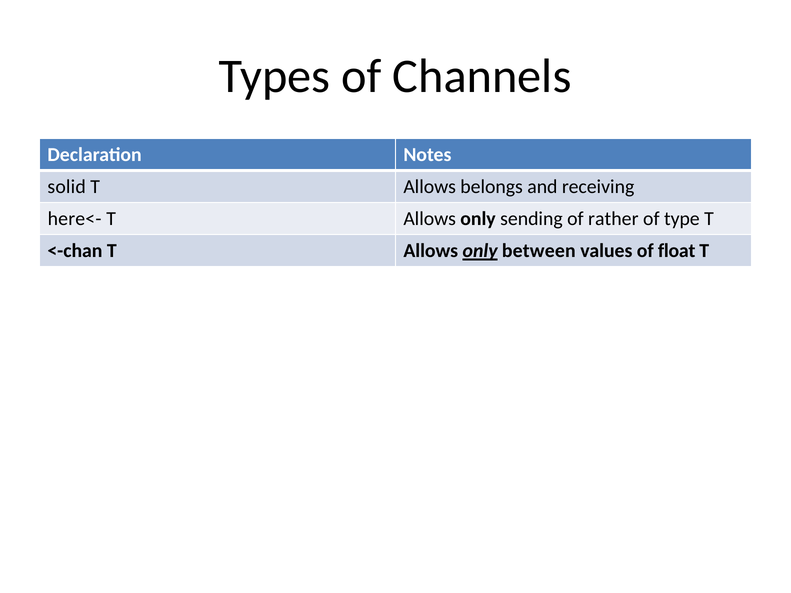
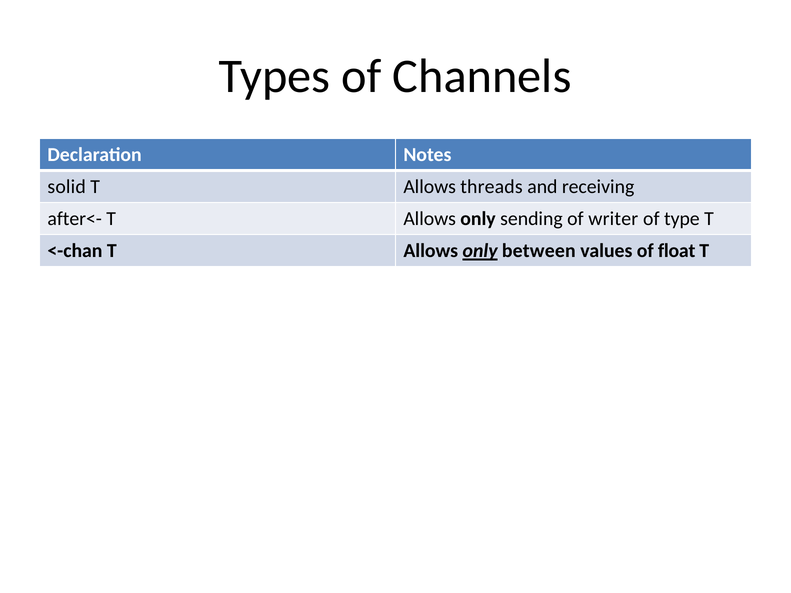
belongs: belongs -> threads (491, 187)
here<-: here<- -> after<- (75, 219)
rather: rather -> writer (613, 219)
